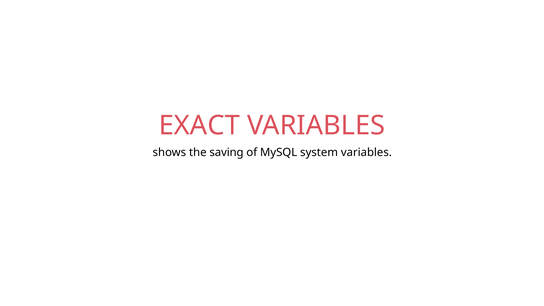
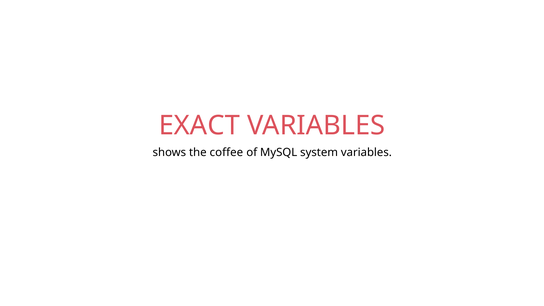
saving: saving -> coffee (226, 152)
